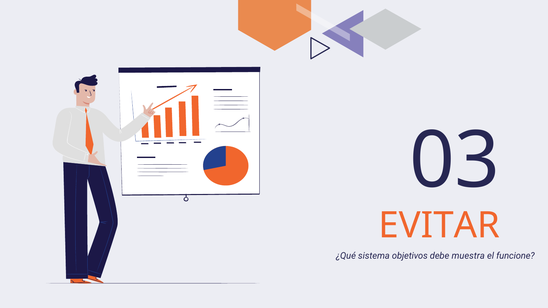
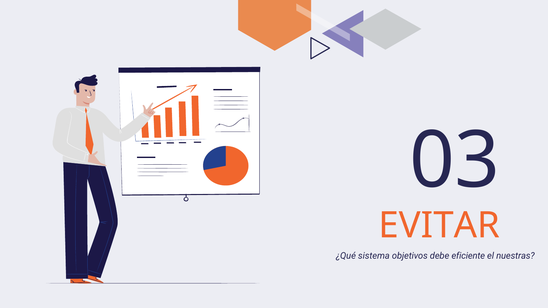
muestra: muestra -> eficiente (468, 256)
funcione: funcione -> nuestras (515, 256)
